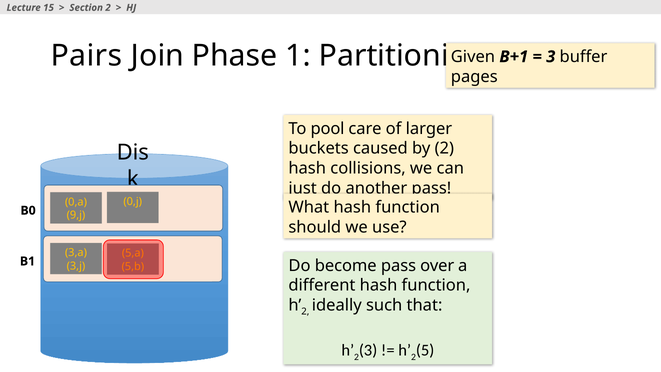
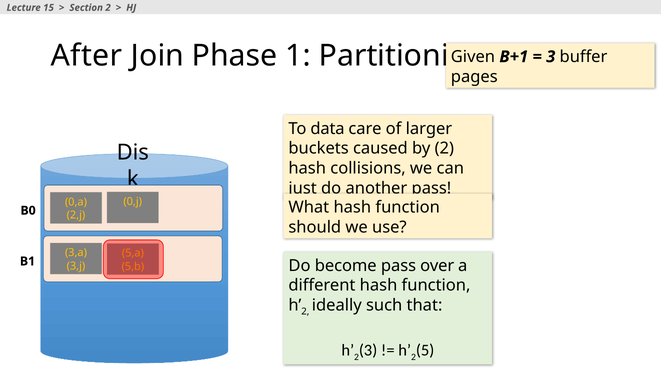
Pairs: Pairs -> After (87, 56)
pool: pool -> data (328, 129)
9,j: 9,j -> 2,j (76, 215)
